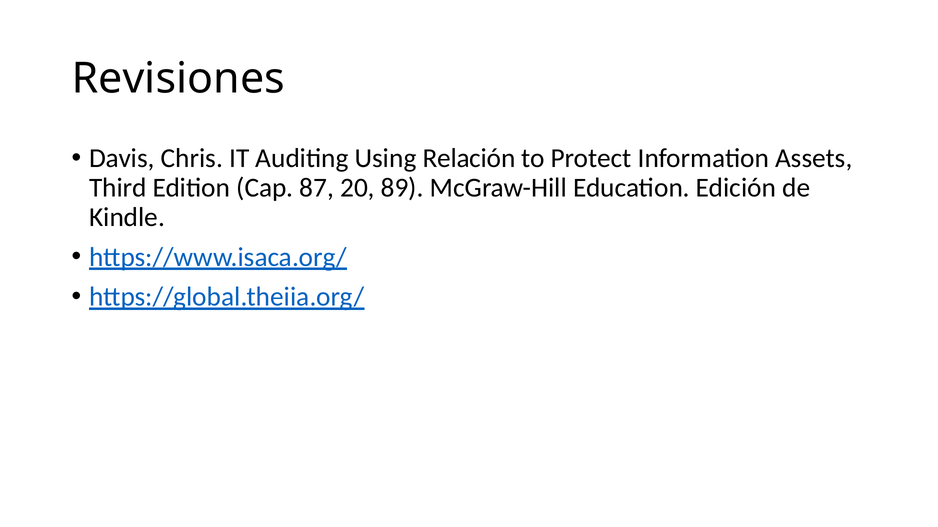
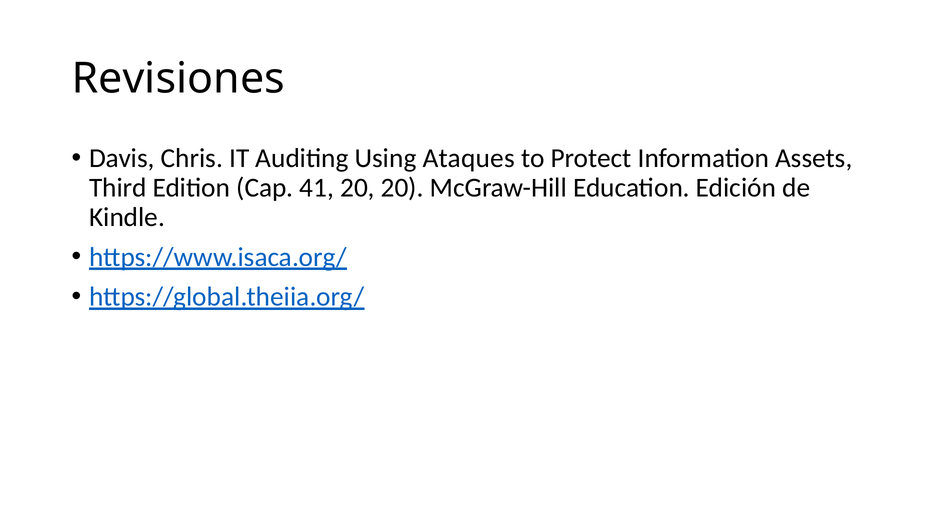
Relación: Relación -> Ataques (469, 159)
87: 87 -> 41 (317, 188)
20 89: 89 -> 20 (402, 188)
